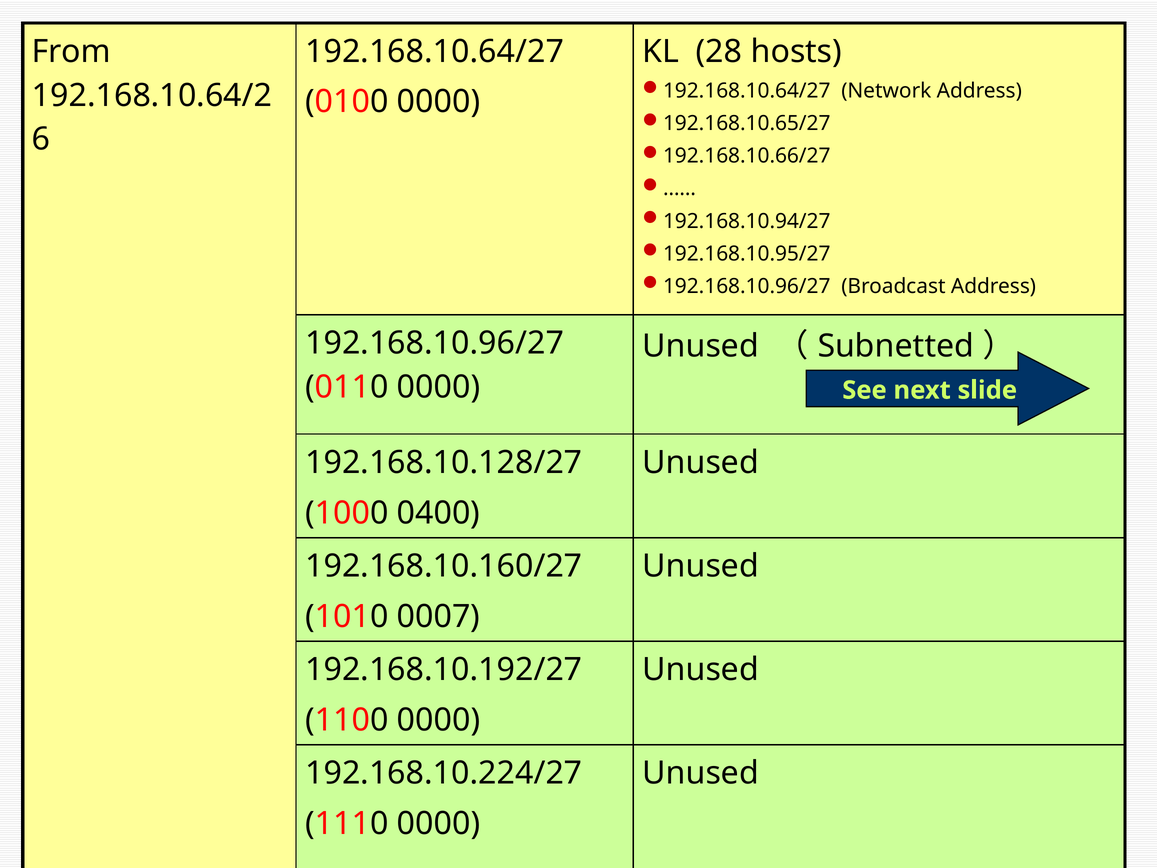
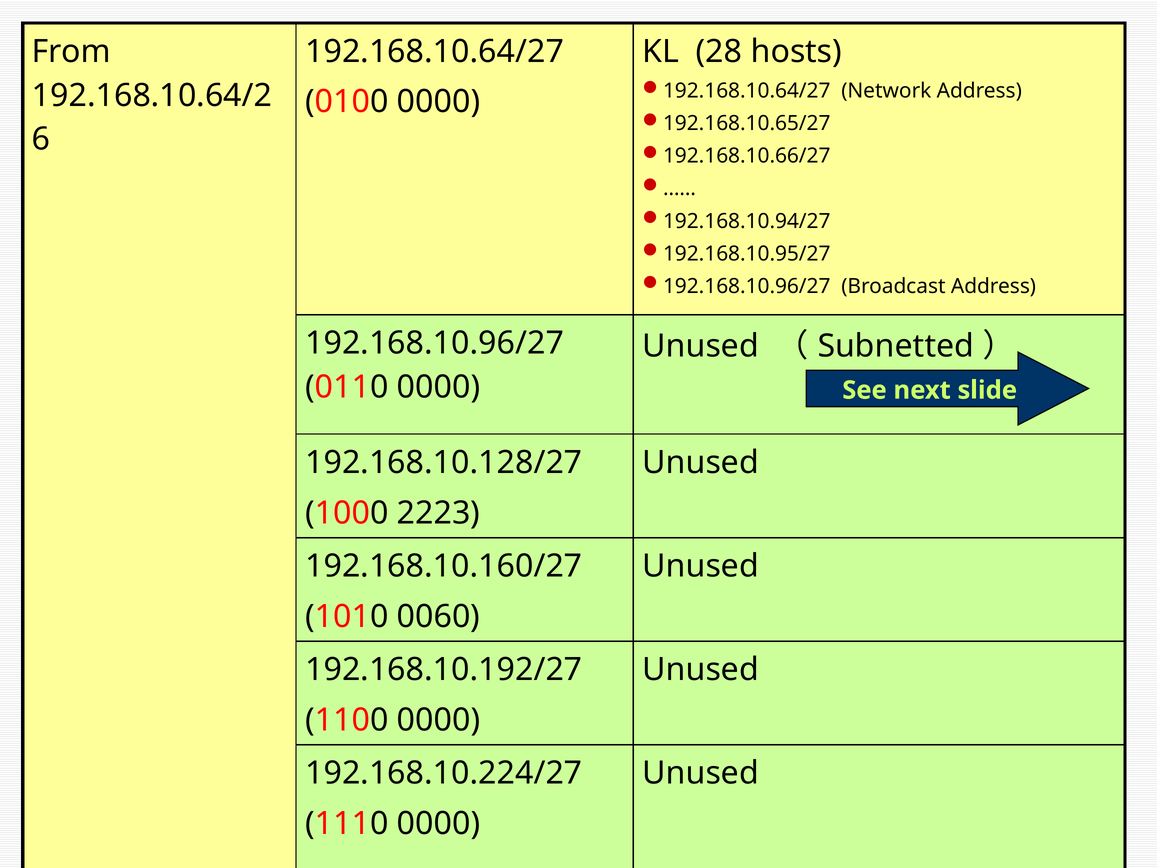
0400: 0400 -> 2223 (438, 513)
0007: 0007 -> 0060 (438, 616)
